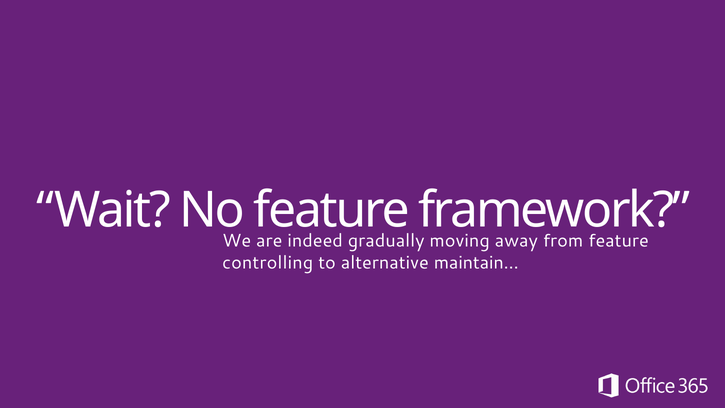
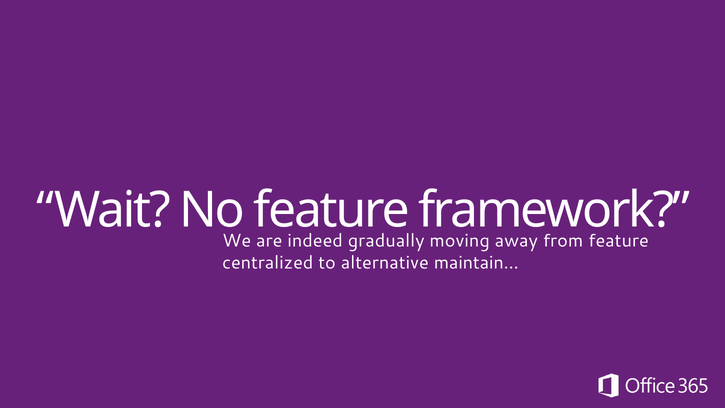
controlling: controlling -> centralized (268, 263)
